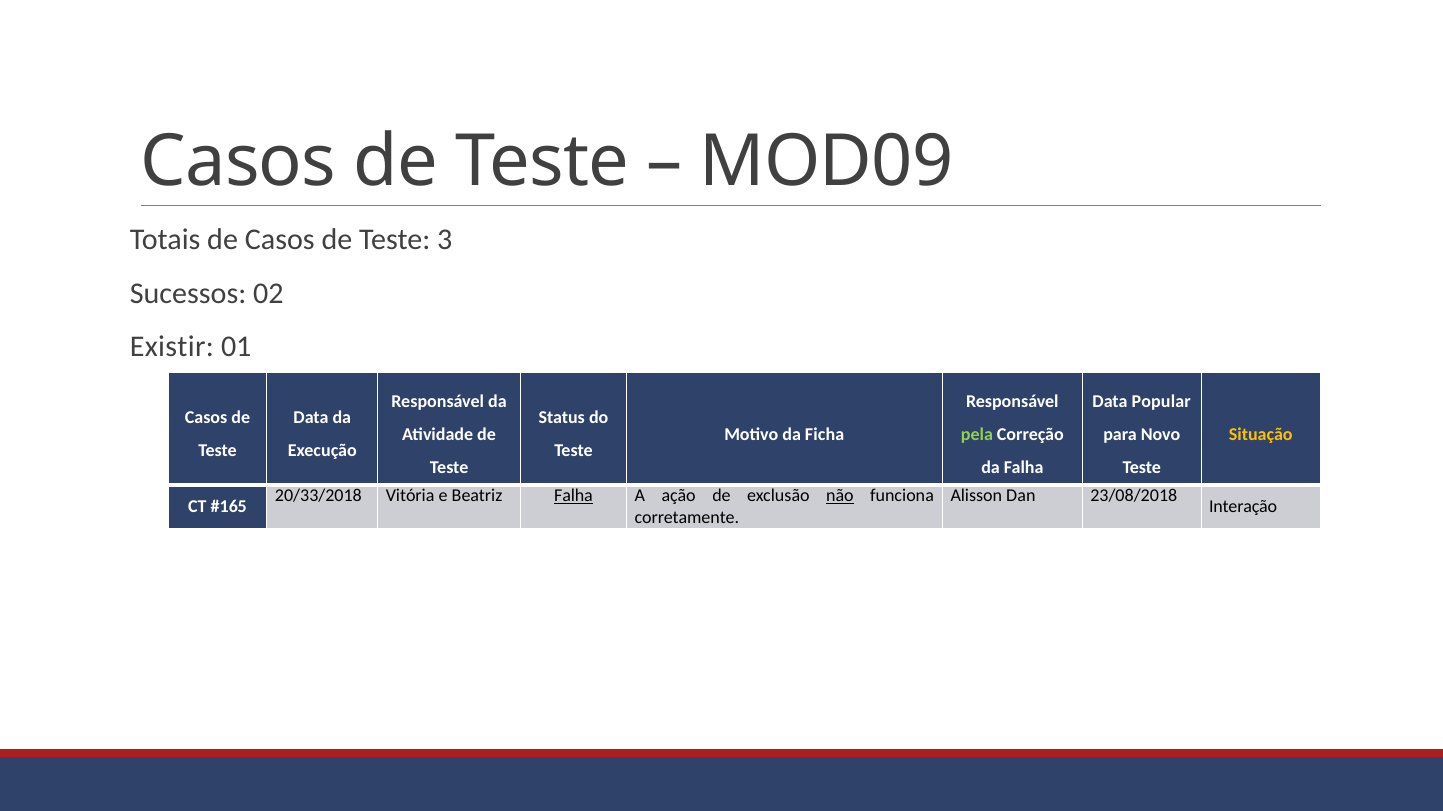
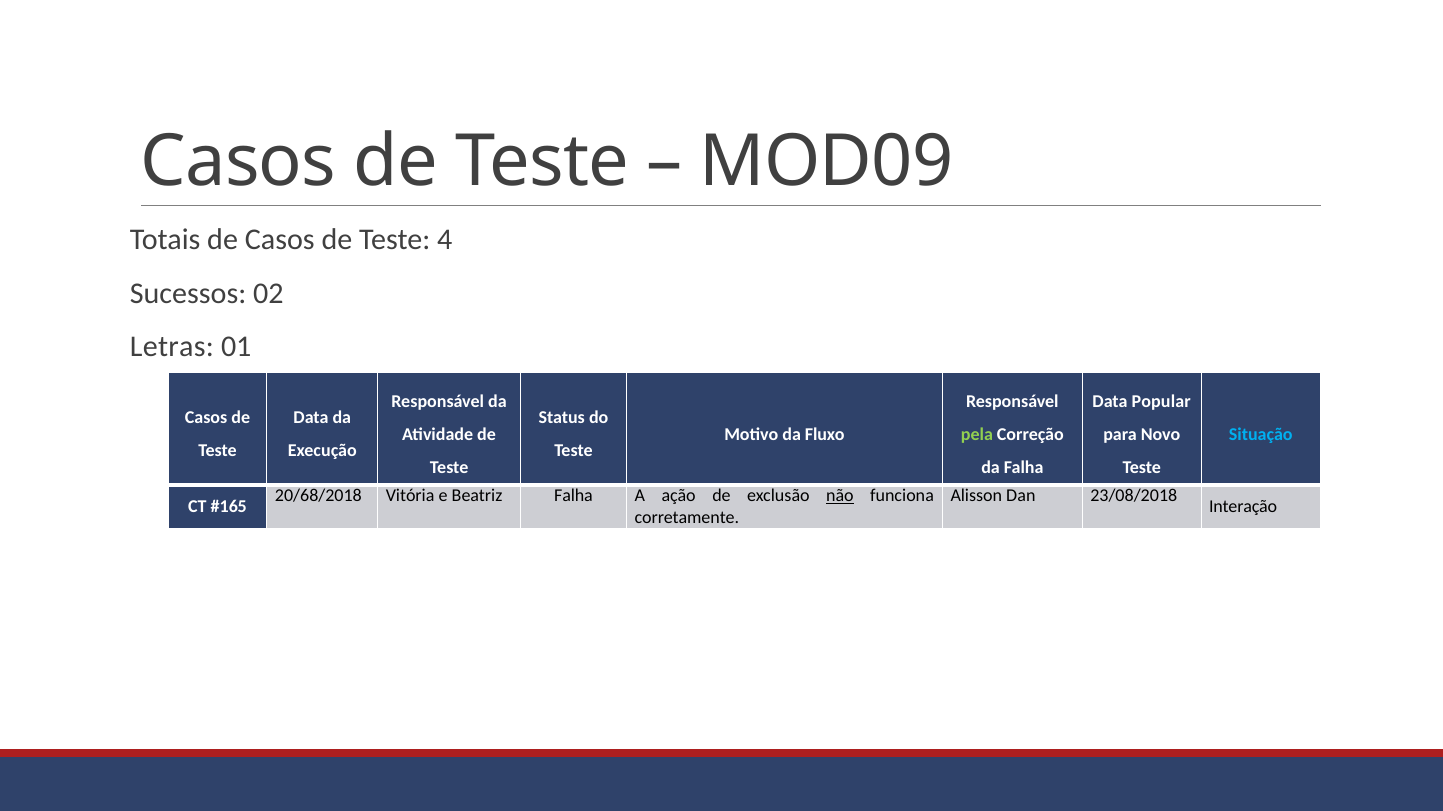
3: 3 -> 4 (445, 240)
Existir: Existir -> Letras (172, 347)
Ficha: Ficha -> Fluxo (825, 435)
Situação colour: yellow -> light blue (1261, 435)
20/33/2018: 20/33/2018 -> 20/68/2018 (318, 496)
Falha underline: present -> none (574, 496)
